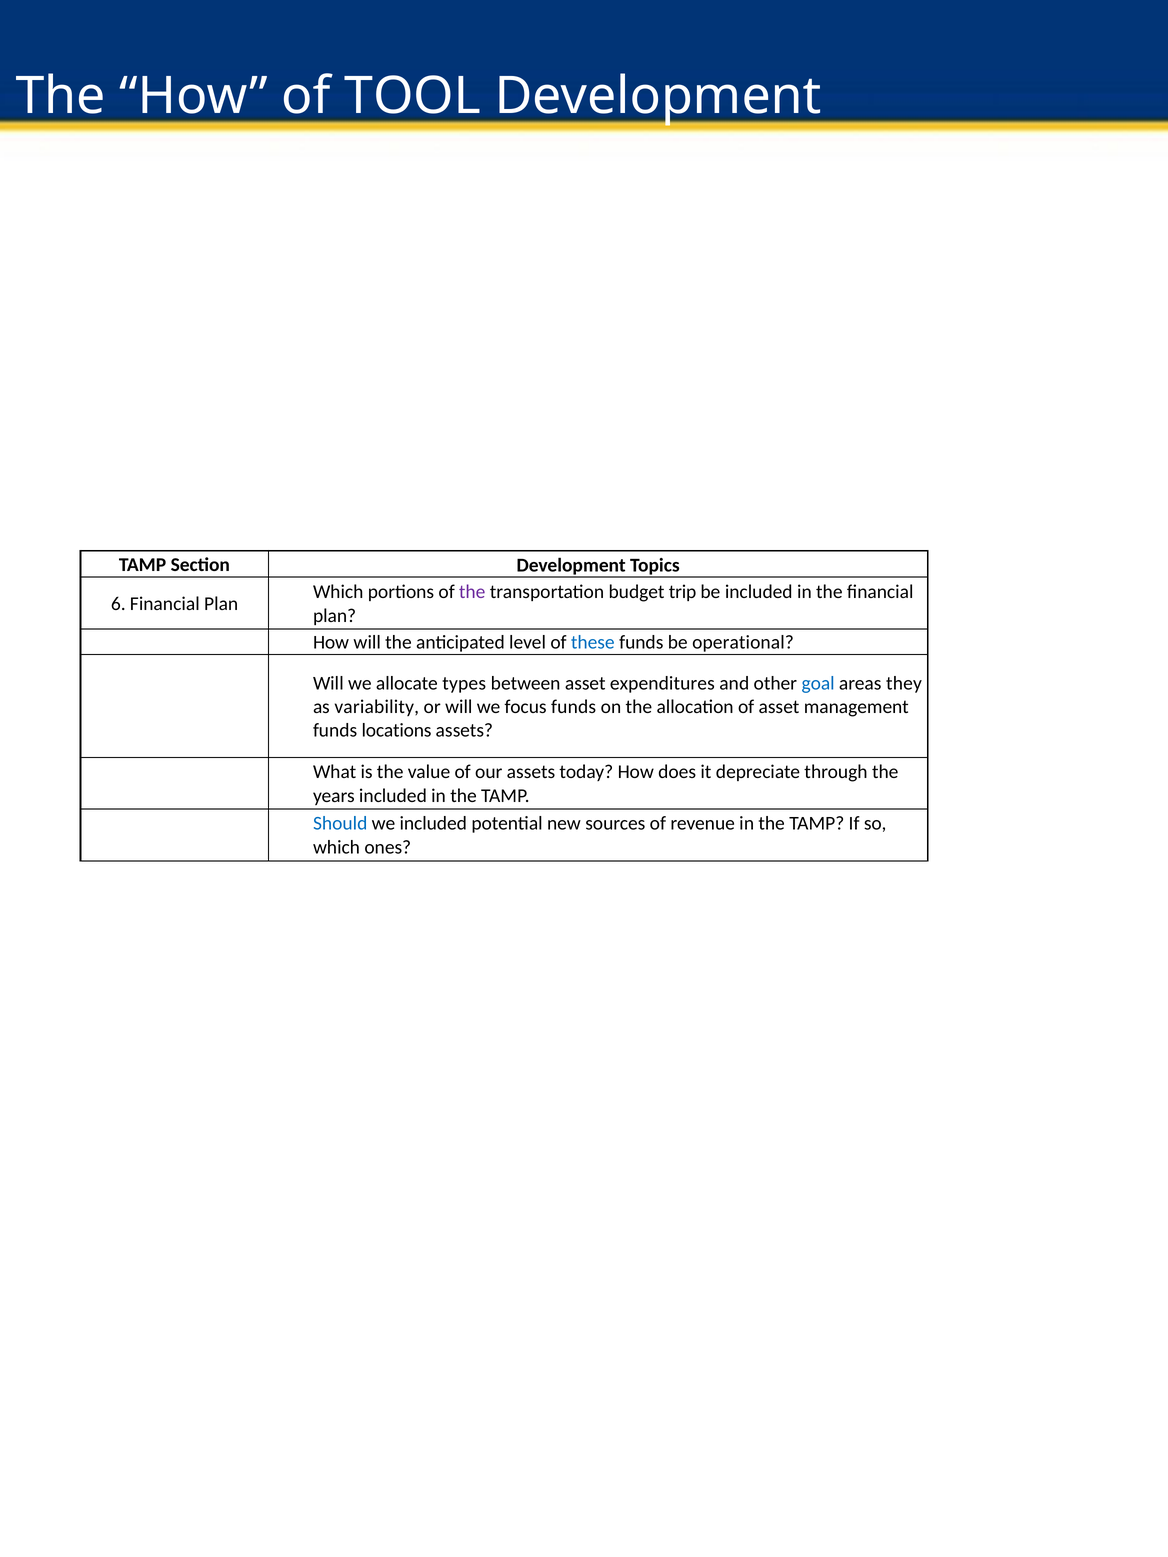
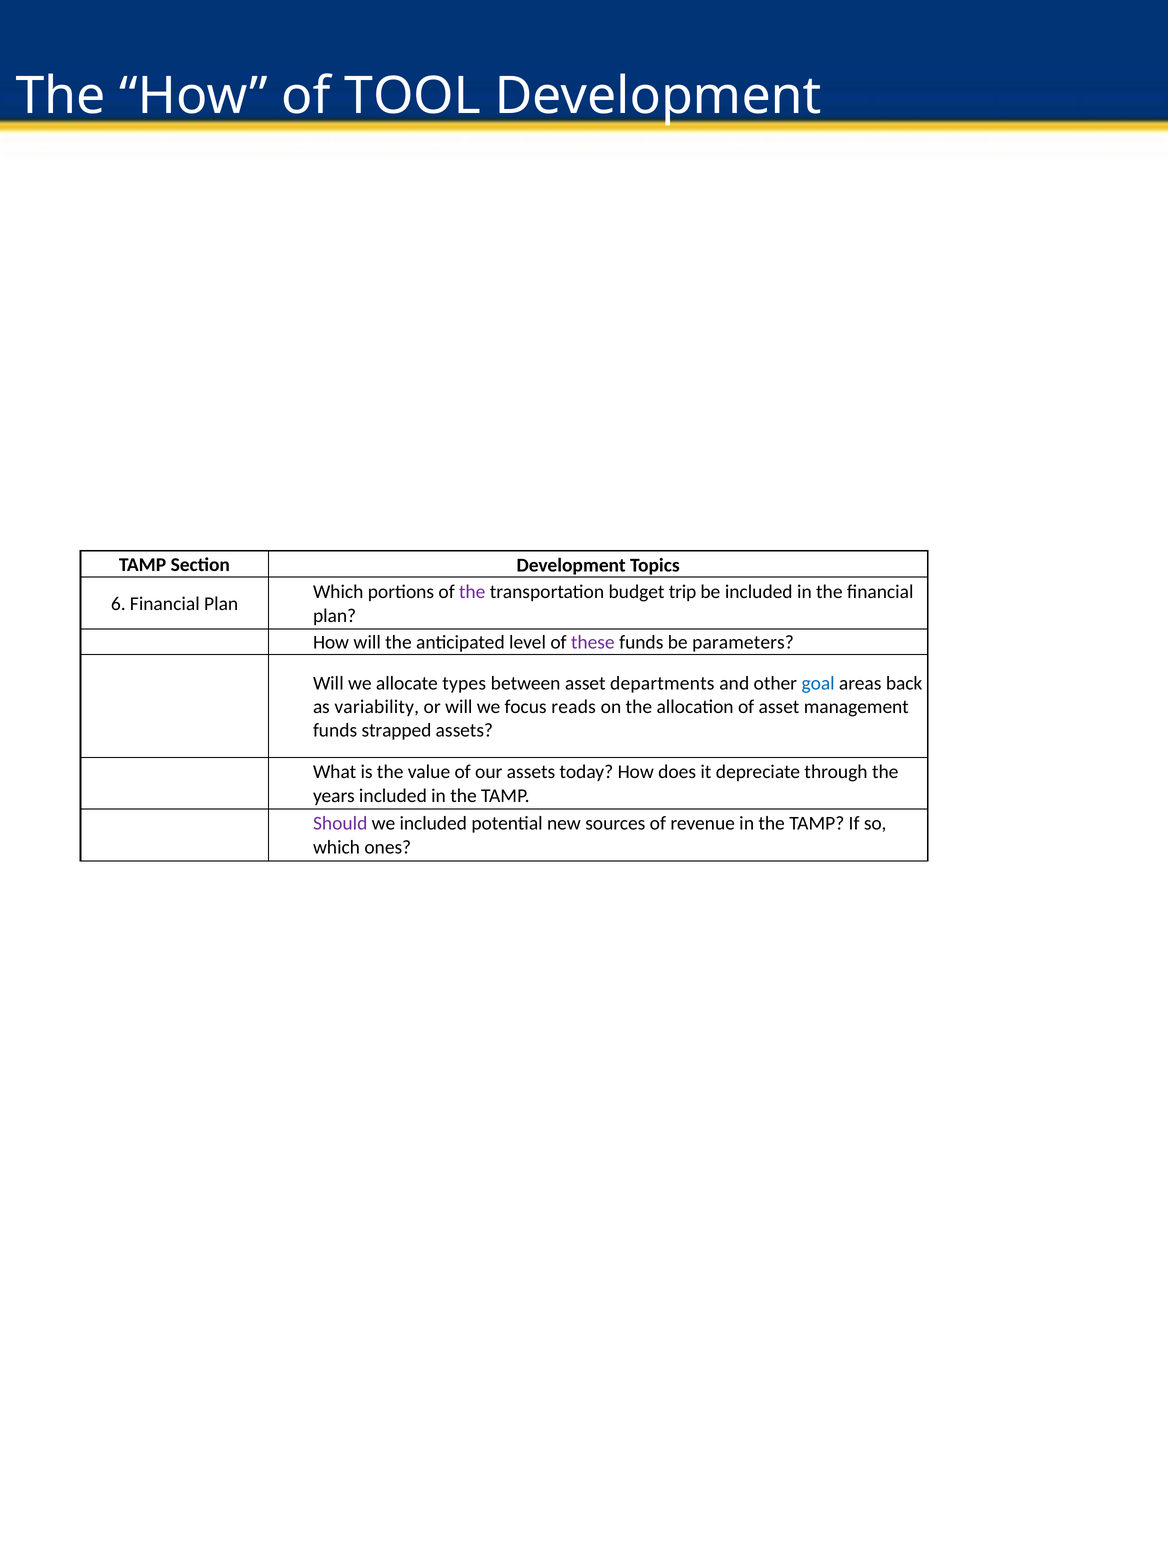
these colour: blue -> purple (593, 643)
operational: operational -> parameters (743, 643)
expenditures: expenditures -> departments (662, 683)
they: they -> back (904, 683)
focus funds: funds -> reads (574, 707)
locations: locations -> strapped (396, 731)
Should colour: blue -> purple (340, 824)
